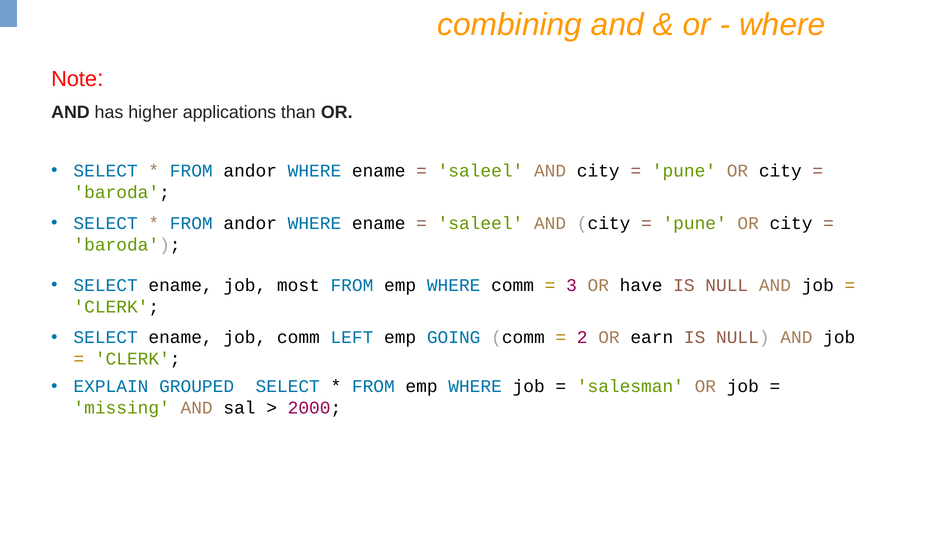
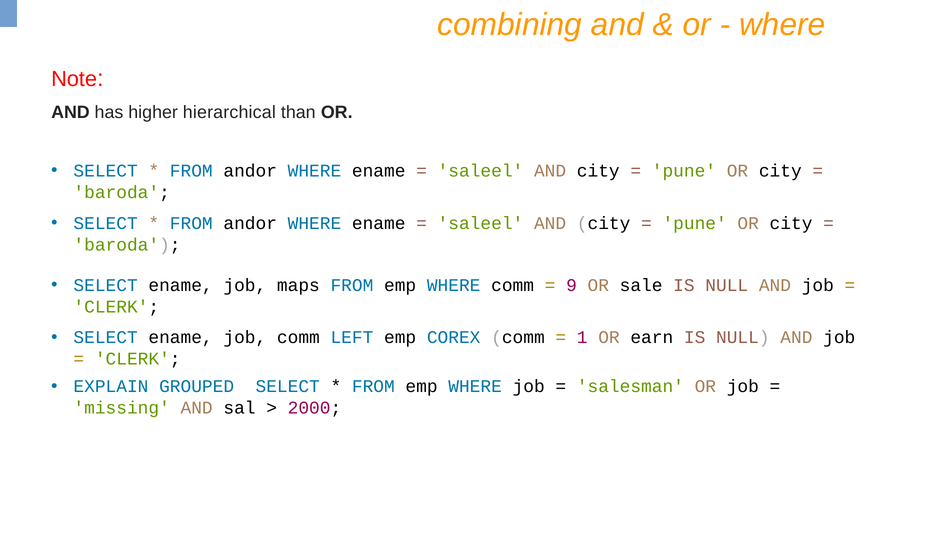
applications: applications -> hierarchical (229, 112)
most: most -> maps (298, 285)
3: 3 -> 9 (571, 285)
have: have -> sale (641, 285)
GOING: GOING -> COREX (454, 337)
2: 2 -> 1 (582, 337)
